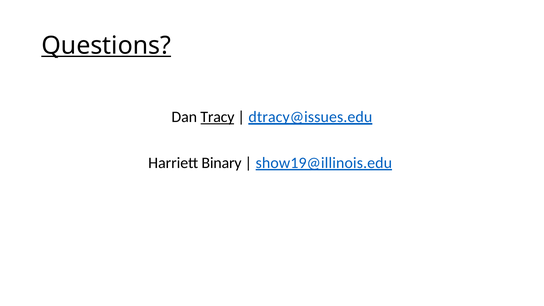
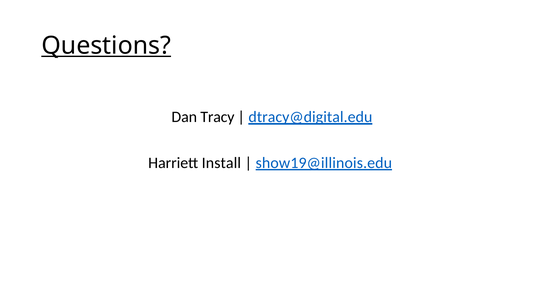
Tracy underline: present -> none (217, 117)
dtracy@issues.edu: dtracy@issues.edu -> dtracy@digital.edu (310, 117)
Binary: Binary -> Install (221, 163)
